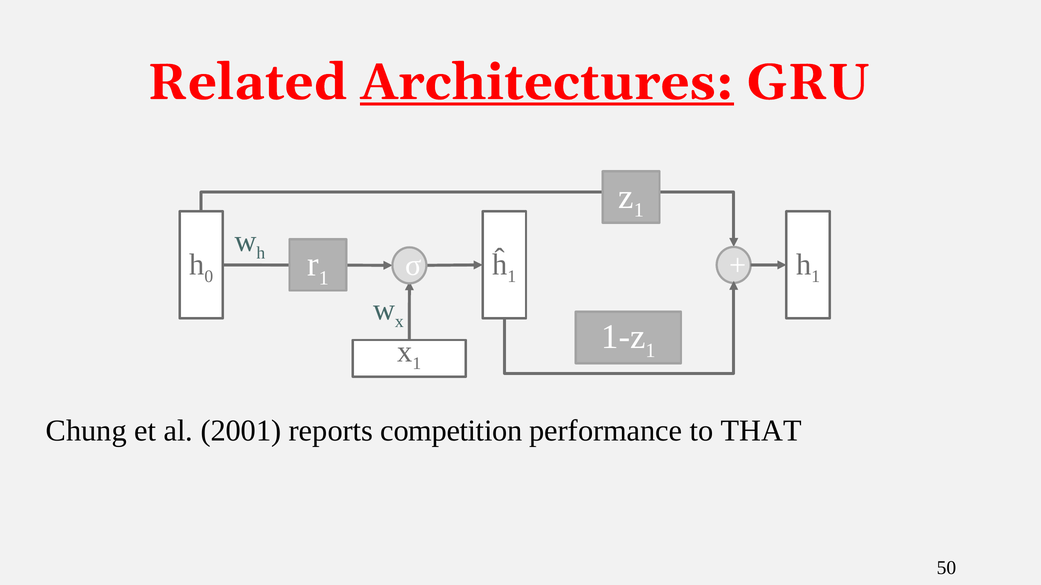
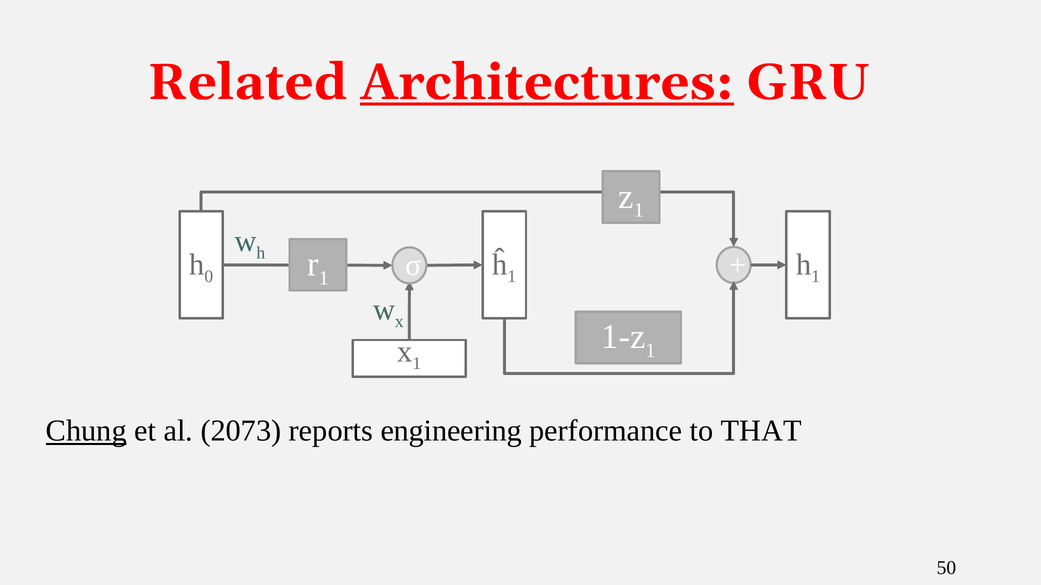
Chung underline: none -> present (86, 431)
2001: 2001 -> 2073 (241, 431)
competition: competition -> engineering (451, 431)
